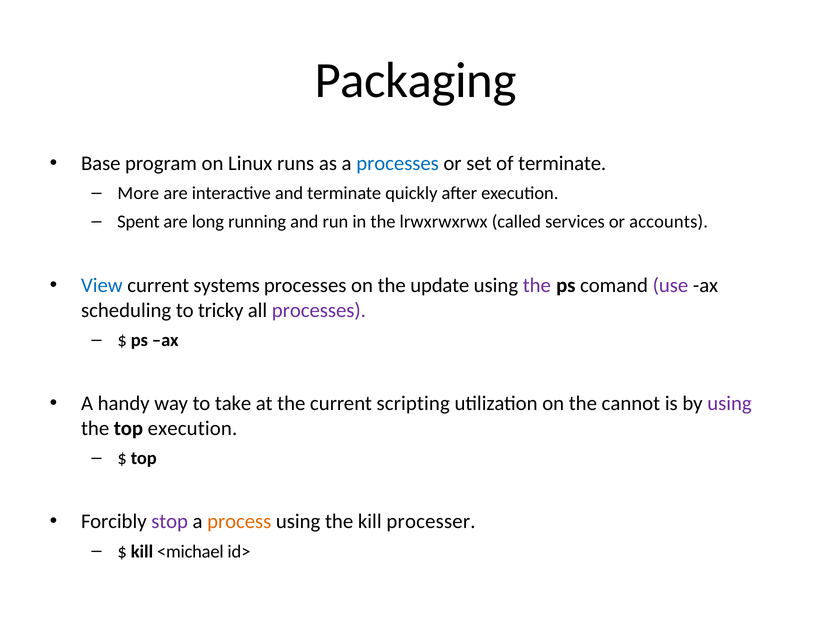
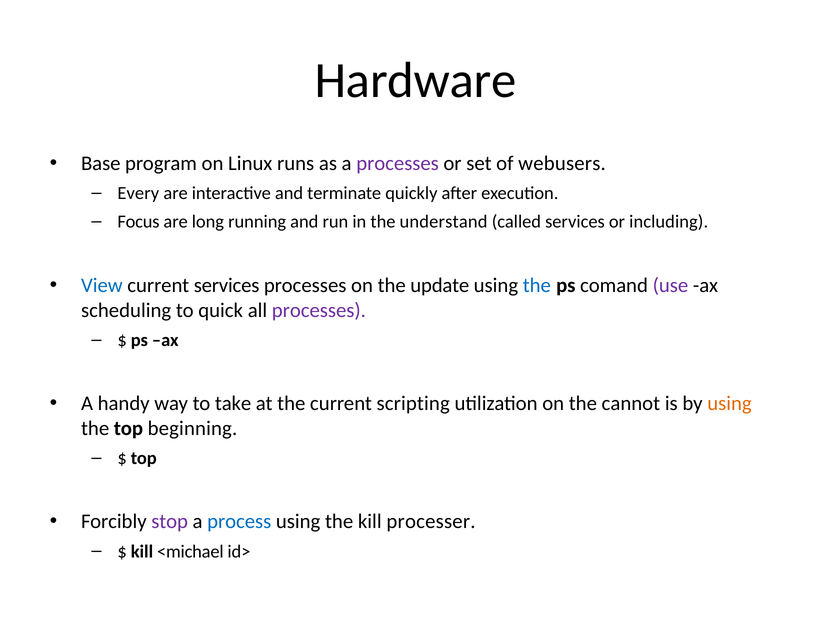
Packaging: Packaging -> Hardware (415, 80)
processes colour: blue -> purple (398, 163)
of terminate: terminate -> webusers (562, 163)
More: More -> Every (138, 193)
Spent: Spent -> Focus (138, 222)
lrwxrwxrwx: lrwxrwxrwx -> understand (444, 222)
accounts: accounts -> including (669, 222)
current systems: systems -> services (227, 285)
the colour: purple -> blue (537, 285)
tricky: tricky -> quick (221, 310)
using colour: purple -> orange (730, 404)
top execution: execution -> beginning (192, 429)
process colour: orange -> blue (239, 522)
